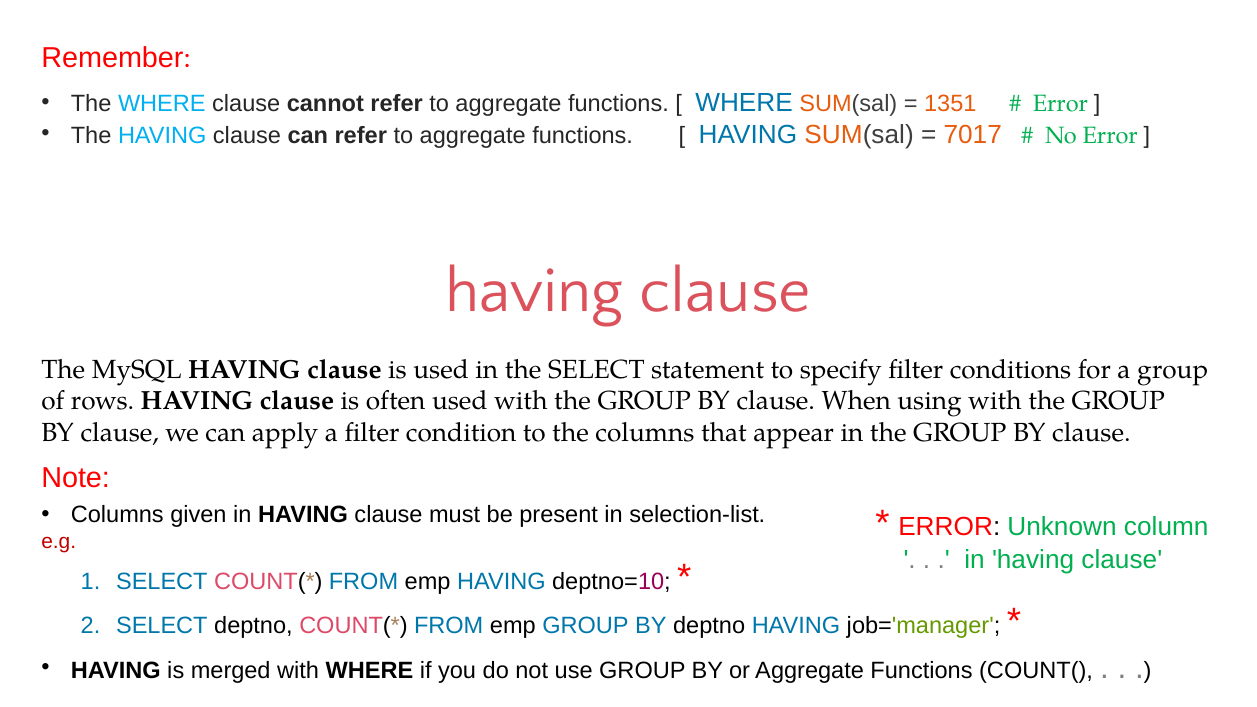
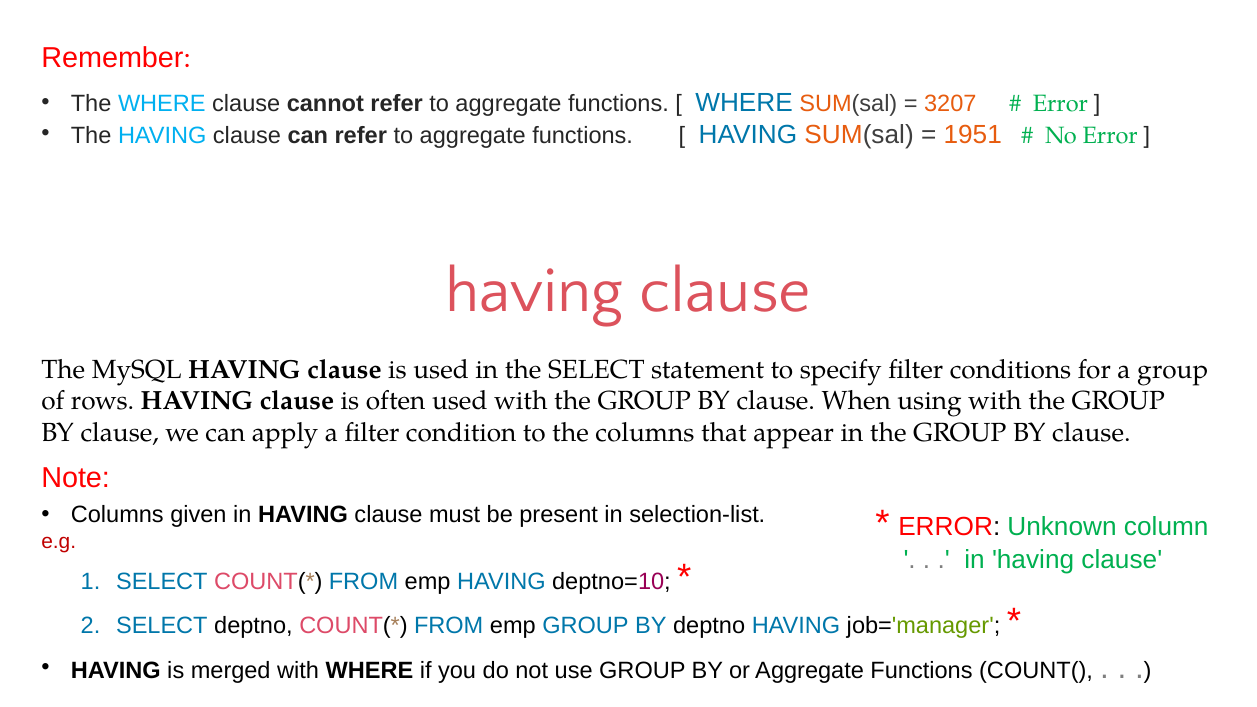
1351: 1351 -> 3207 (950, 104)
7017: 7017 -> 1951 (973, 135)
